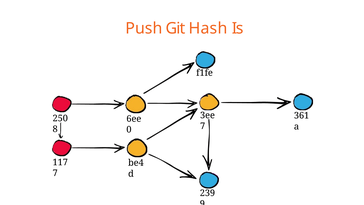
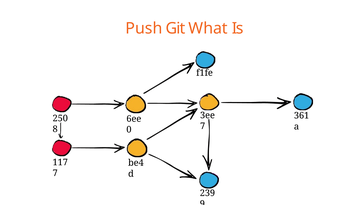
Hash: Hash -> What (208, 28)
